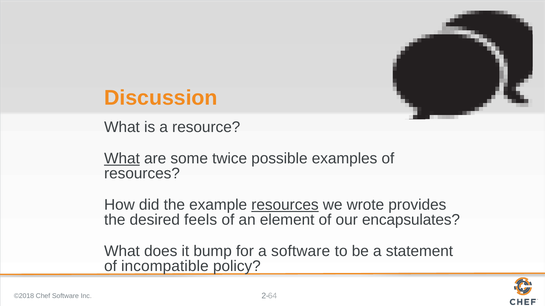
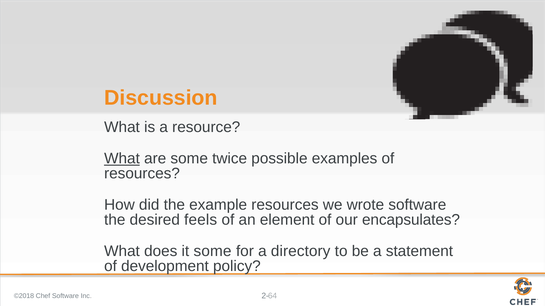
resources underline: present -> none (285, 205)
wrote provides: provides -> software (417, 205)
it bump: bump -> some (213, 252)
a software: software -> directory (301, 252)
incompatible: incompatible -> development (165, 266)
